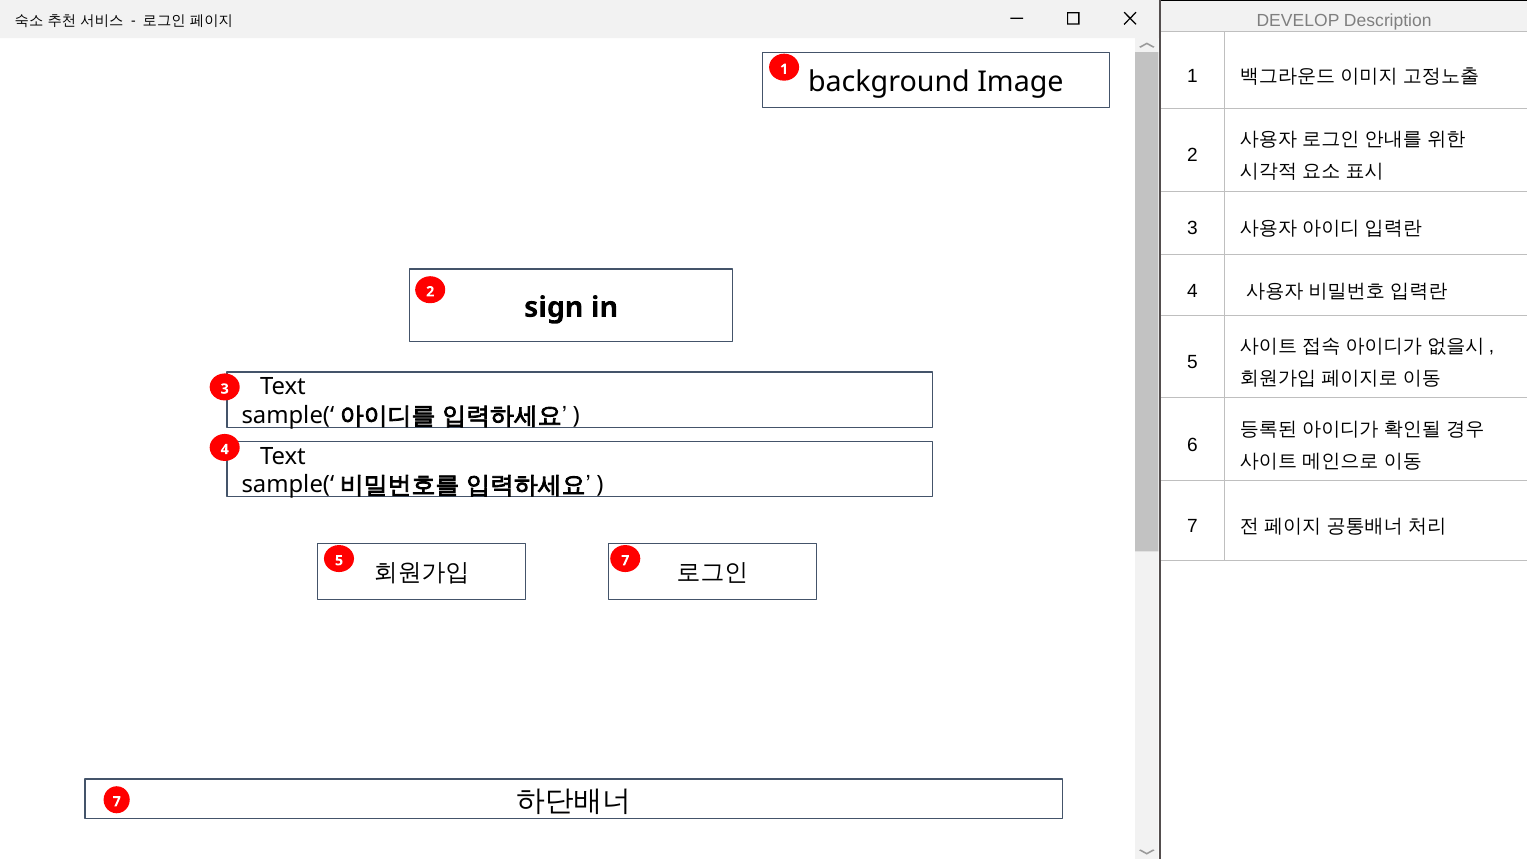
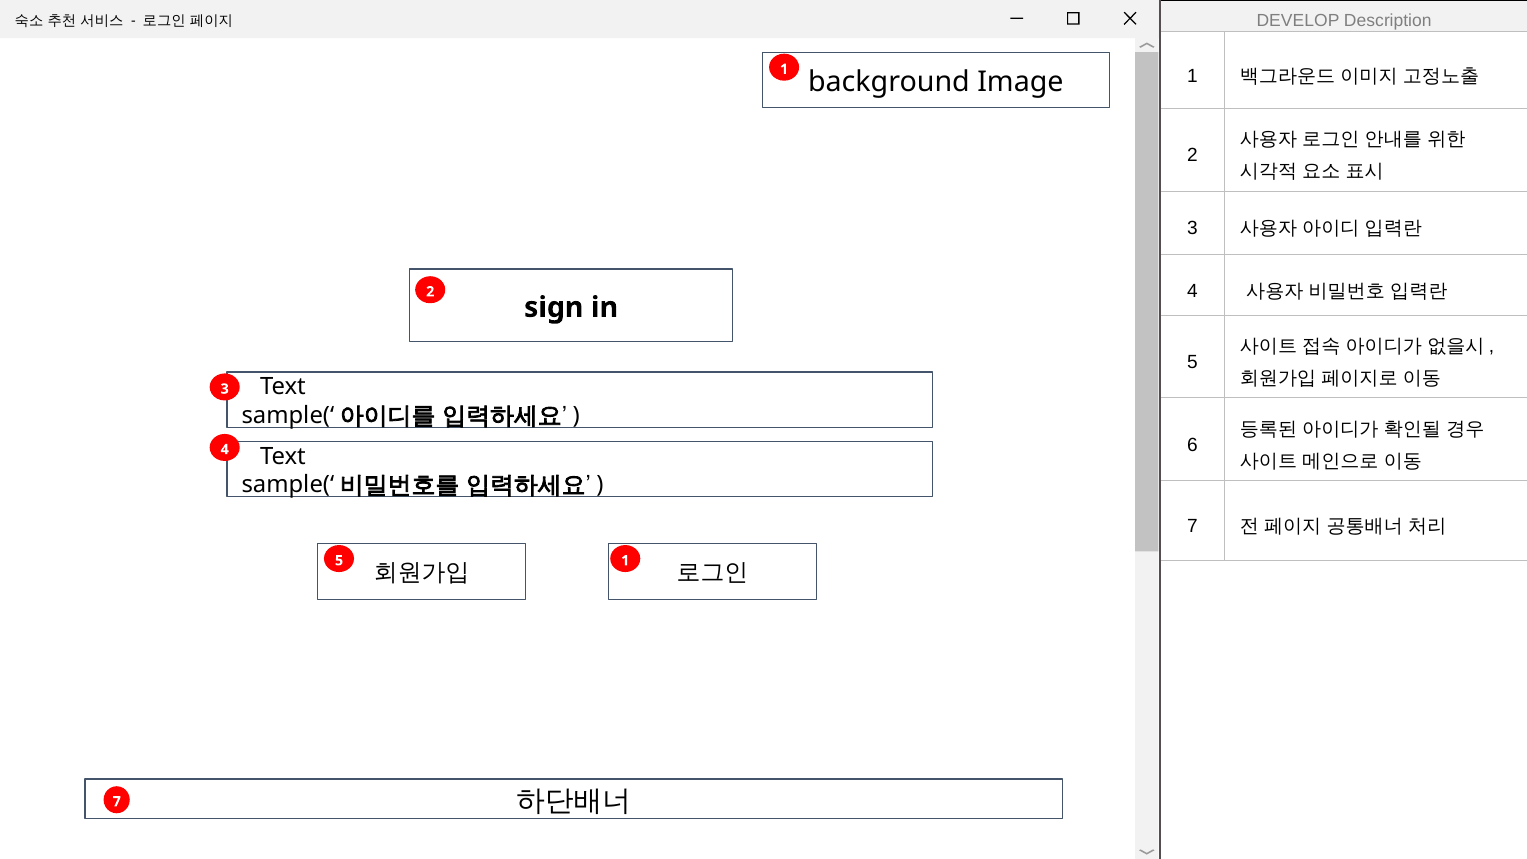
5 7: 7 -> 1 (625, 560)
